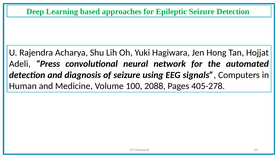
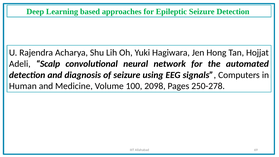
Press: Press -> Scalp (48, 64)
2088: 2088 -> 2098 (155, 86)
405-278: 405-278 -> 250-278 (208, 86)
